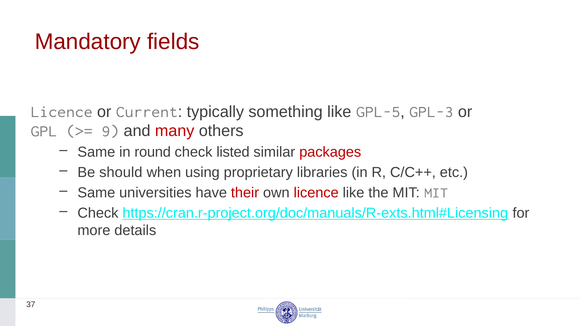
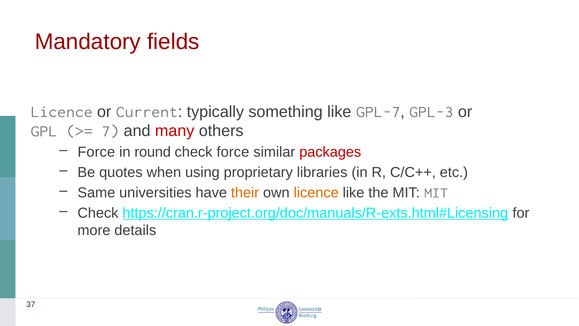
GPL-5: GPL-5 -> GPL-7 (378, 112)
9: 9 -> 7 (110, 131)
Same: Same -> Force (96, 152)
check listed: listed -> force (233, 152)
should: should -> quotes (121, 172)
their colour: red -> orange (245, 193)
licence colour: red -> orange (316, 193)
